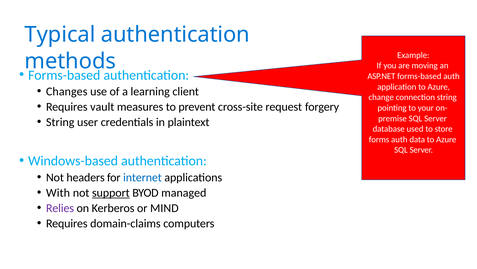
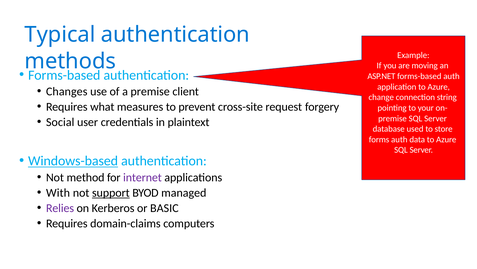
a learning: learning -> premise (150, 91)
vault: vault -> what (102, 107)
String: String -> Social (60, 122)
Windows-based underline: none -> present (73, 161)
headers: headers -> method (86, 177)
internet colour: blue -> purple (142, 177)
MIND: MIND -> BASIC (164, 208)
